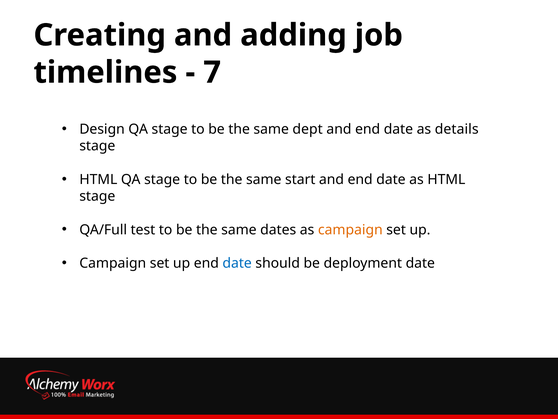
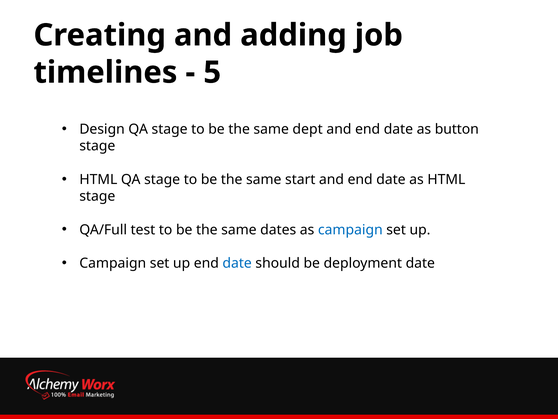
7: 7 -> 5 (212, 72)
details: details -> button (457, 129)
campaign colour: orange -> blue (350, 229)
